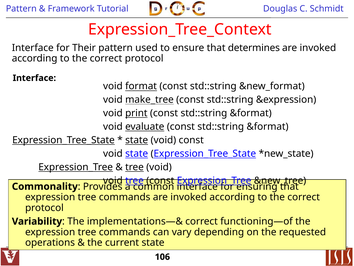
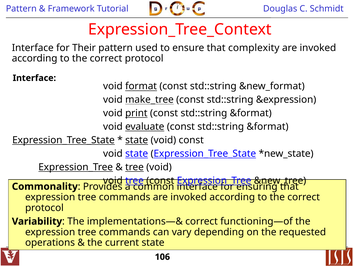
determines: determines -> complexity (254, 48)
